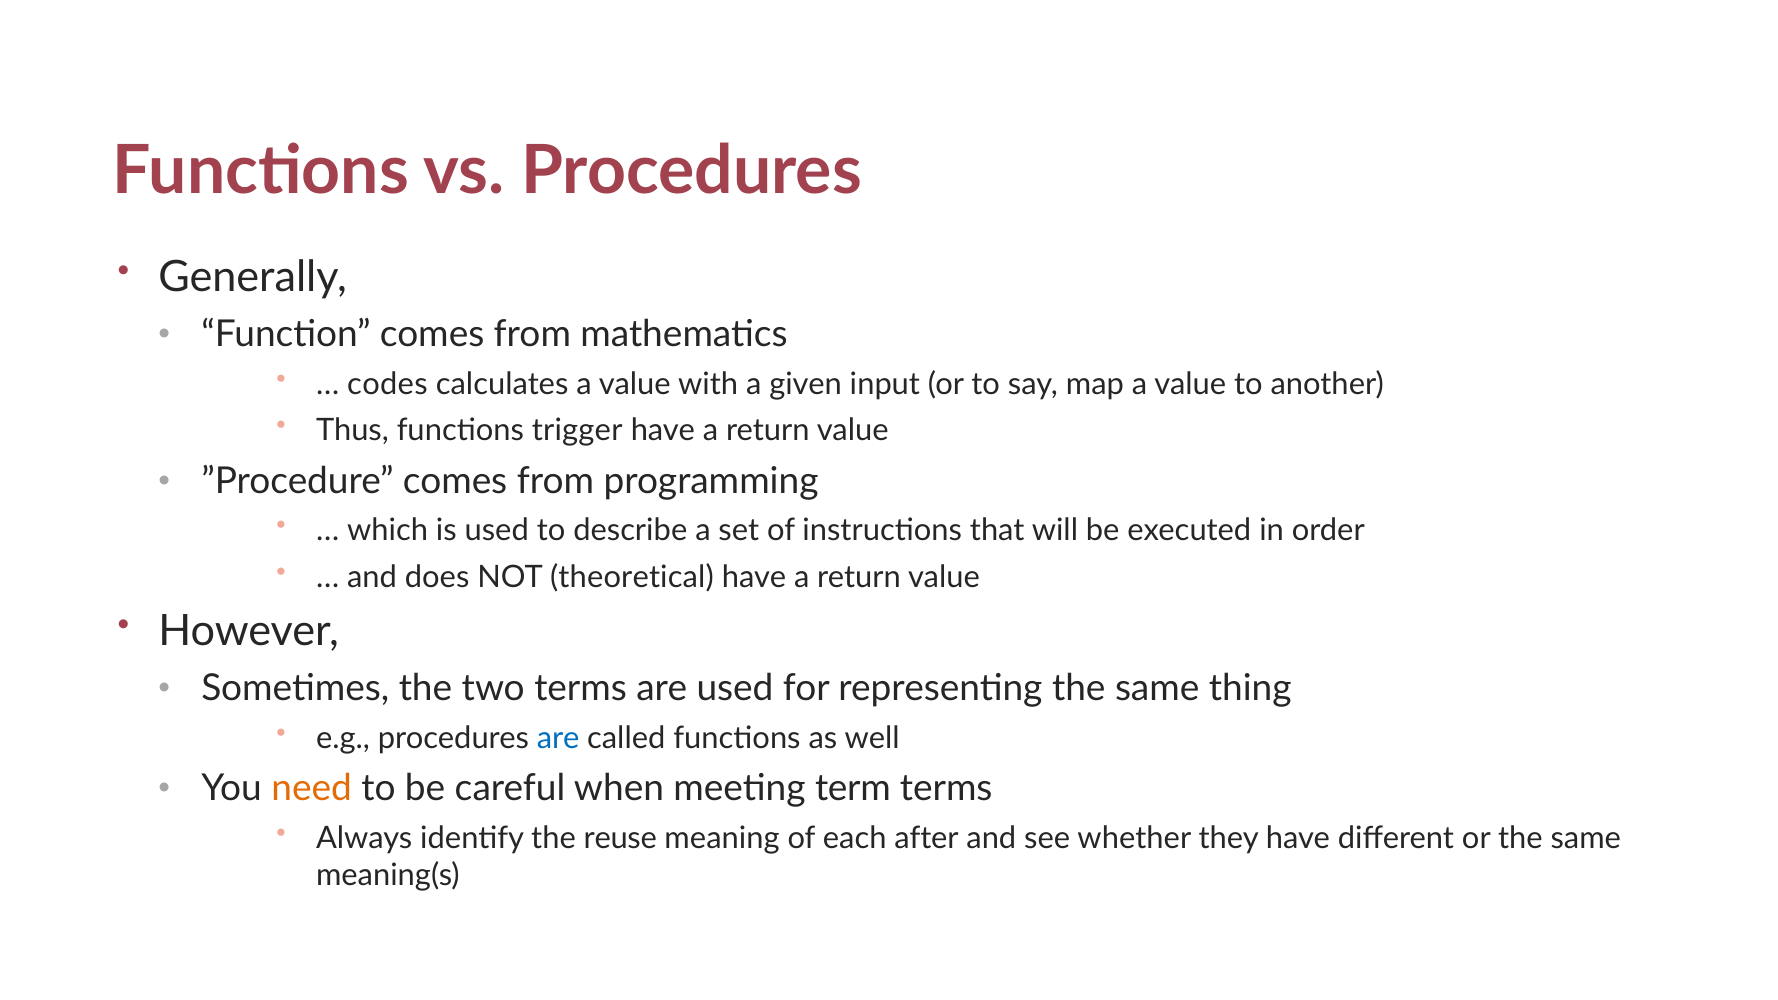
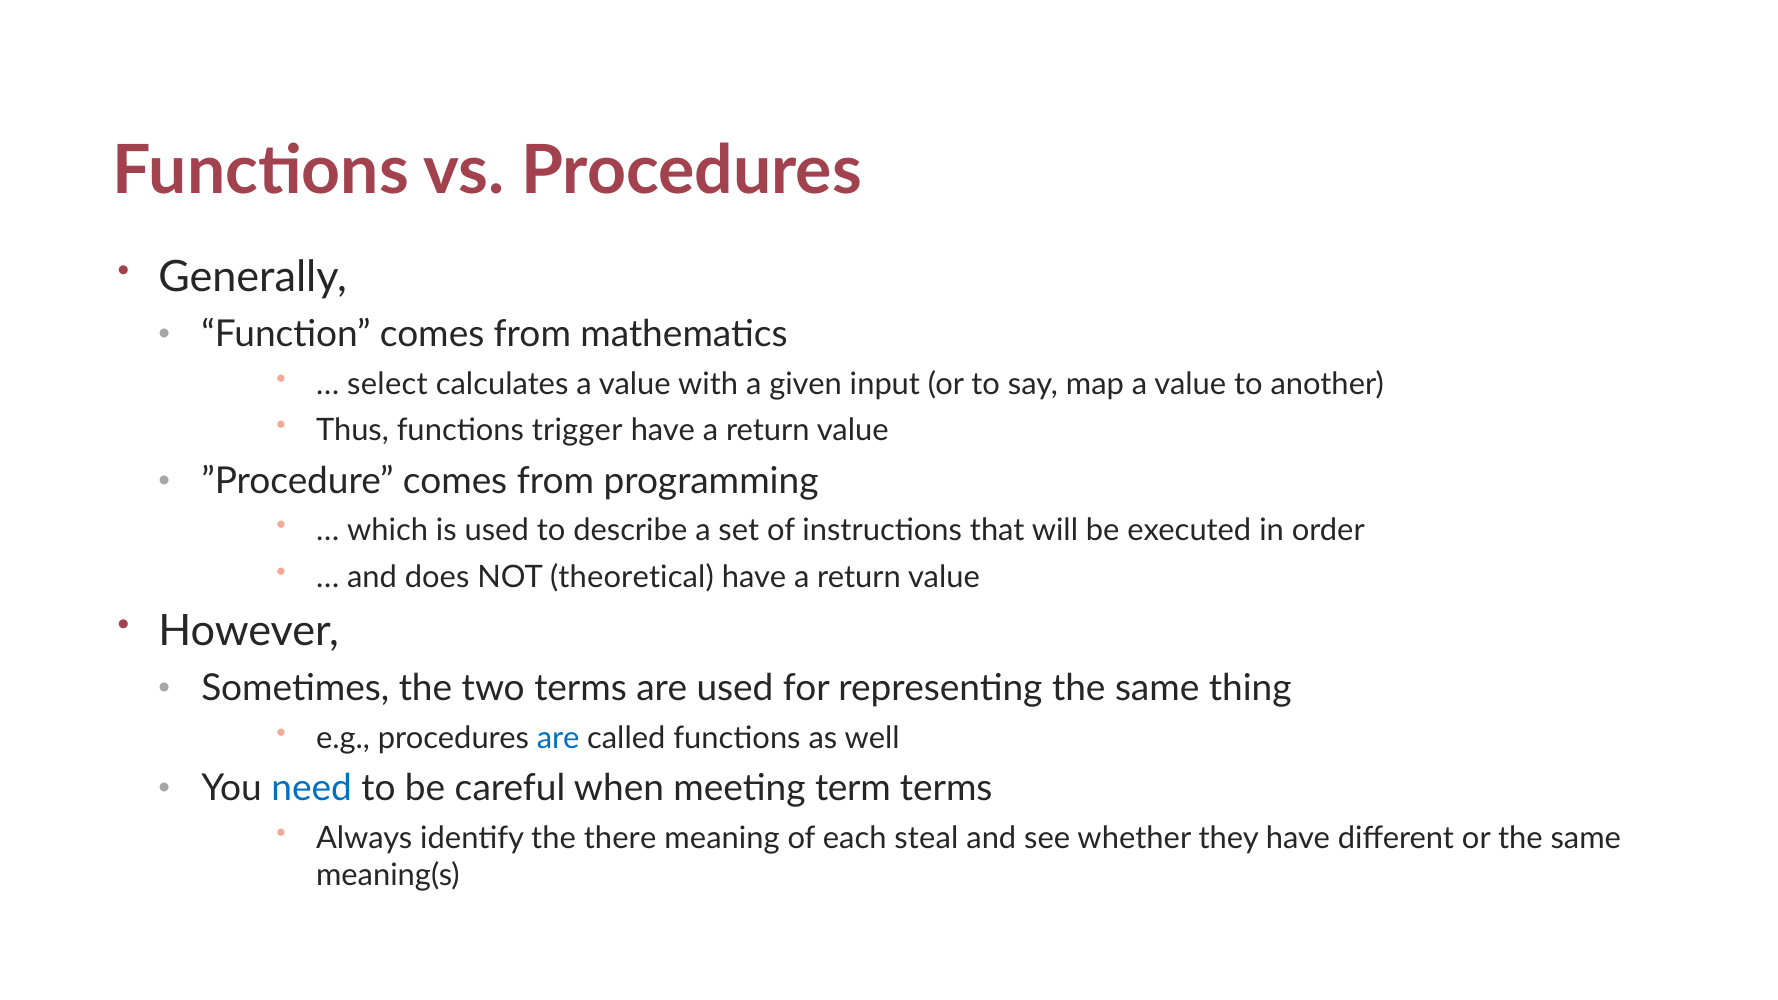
codes: codes -> select (387, 384)
need colour: orange -> blue (312, 789)
reuse: reuse -> there (620, 838)
after: after -> steal (926, 838)
